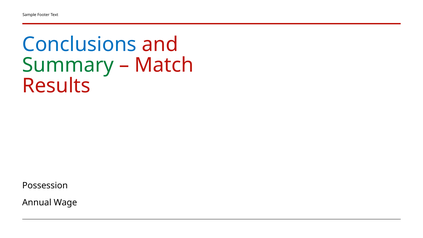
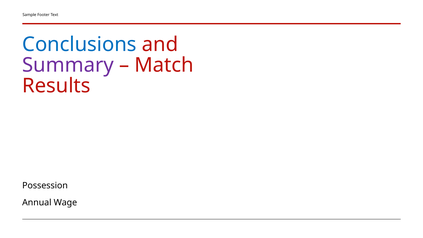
Summary colour: green -> purple (68, 65)
